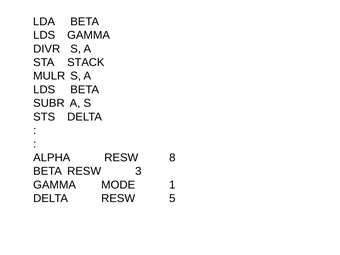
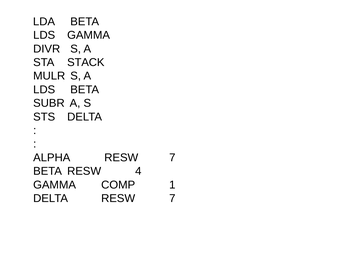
ALPHA RESW 8: 8 -> 7 (172, 158)
3: 3 -> 4 (138, 171)
MODE: MODE -> COMP (118, 185)
DELTA RESW 5: 5 -> 7 (172, 198)
